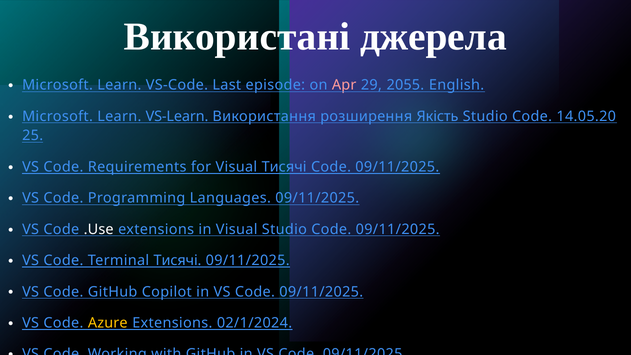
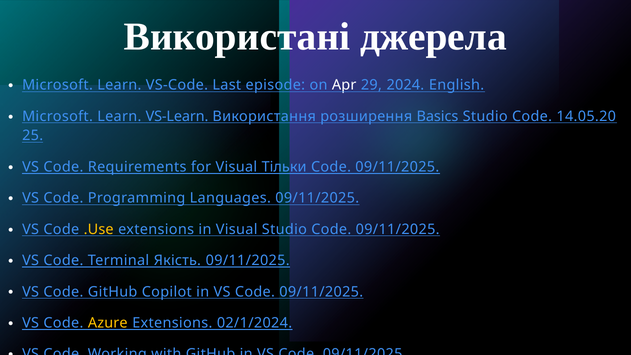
Apr colour: pink -> white (344, 85)
2055: 2055 -> 2024 (405, 85)
Якість: Якість -> Basics (437, 116)
Visual Тисячі: Тисячі -> Тільки (284, 167)
.Use colour: white -> yellow (99, 229)
Terminal Тисячі: Тисячі -> Якість (177, 261)
